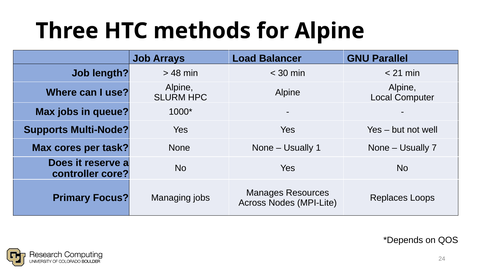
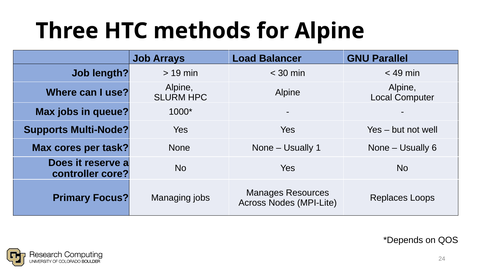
48: 48 -> 19 (176, 73)
21: 21 -> 49 (398, 73)
7: 7 -> 6 (434, 148)
